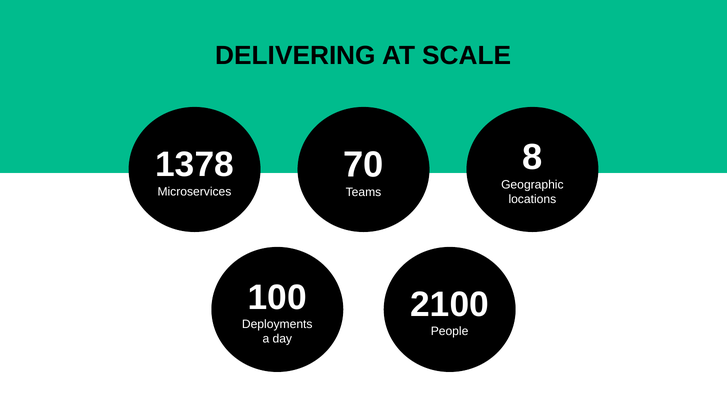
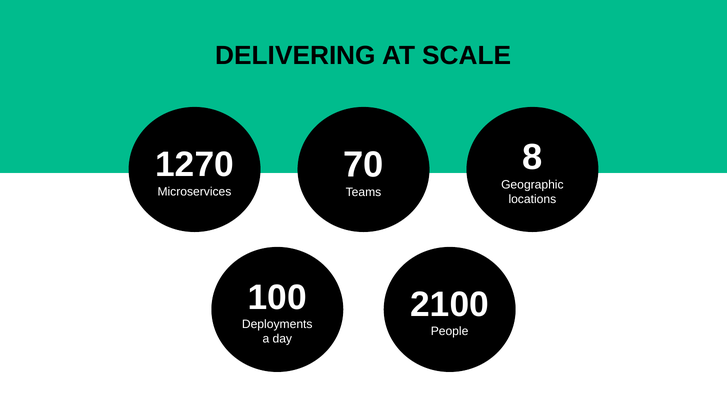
1378: 1378 -> 1270 (195, 165)
